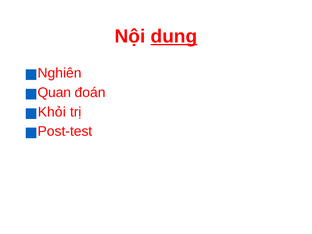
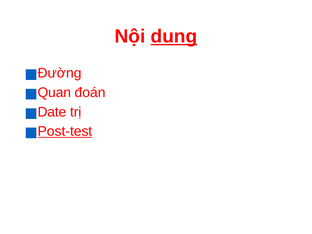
Nghiên: Nghiên -> Đường (60, 73)
Khỏi: Khỏi -> Date (52, 112)
Post-test underline: none -> present (65, 131)
